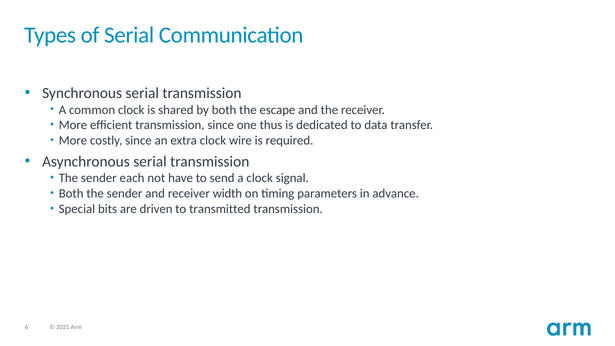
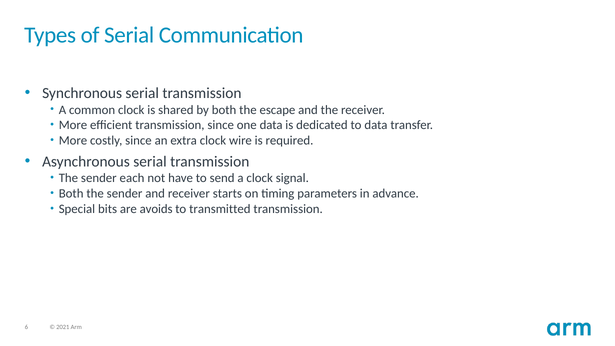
one thus: thus -> data (271, 125)
width: width -> starts (227, 194)
driven: driven -> avoids (156, 209)
